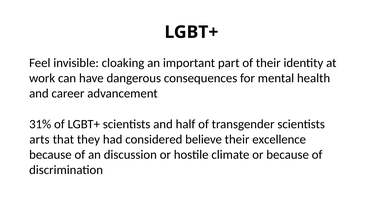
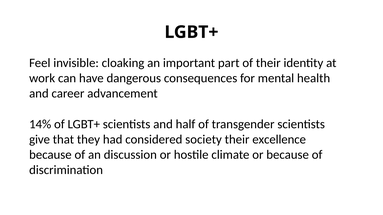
31%: 31% -> 14% (40, 124)
arts: arts -> give (40, 140)
believe: believe -> society (204, 140)
